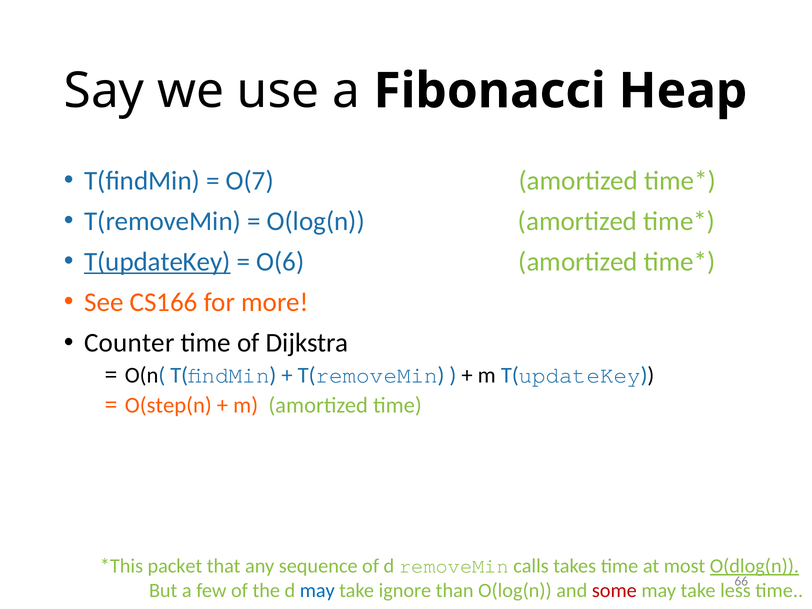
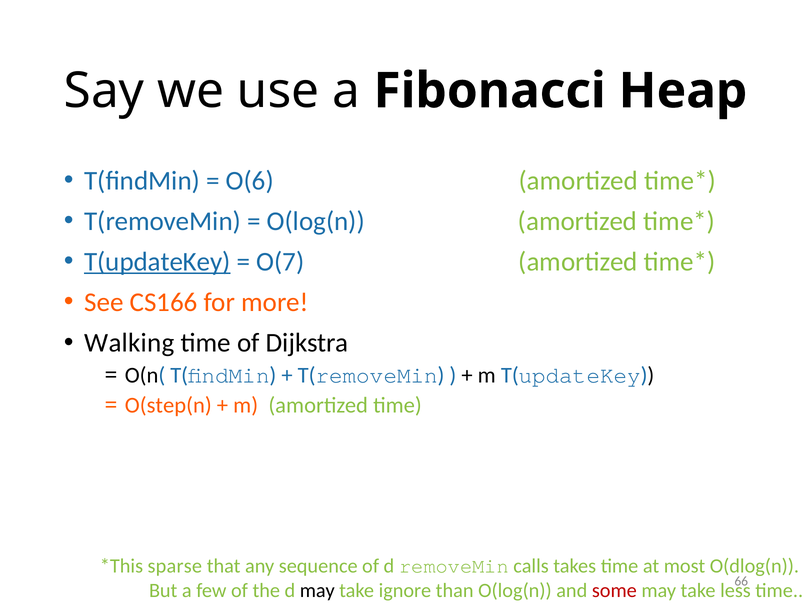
O(7: O(7 -> O(6 (250, 181)
O(6: O(6 -> O(7 (280, 262)
Counter: Counter -> Walking (129, 343)
packet: packet -> sparse (175, 566)
O(dlog(n underline: present -> none (754, 566)
may colour: blue -> black (317, 590)
